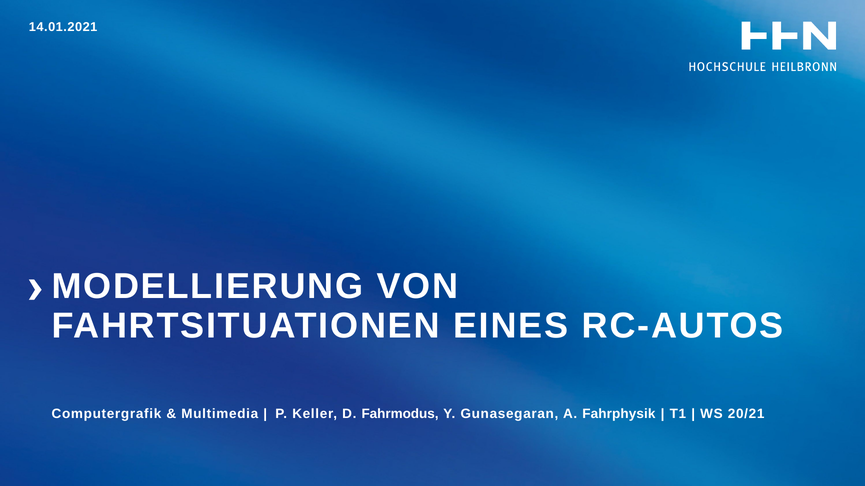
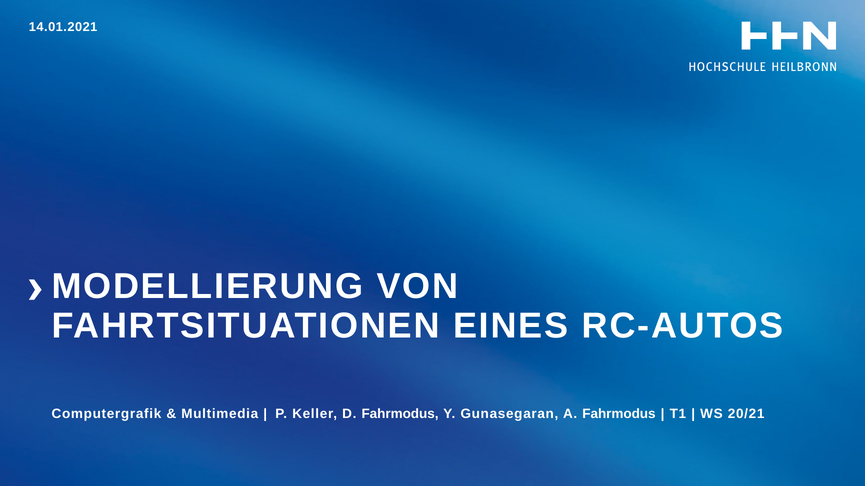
A Fahrphysik: Fahrphysik -> Fahrmodus (619, 414)
